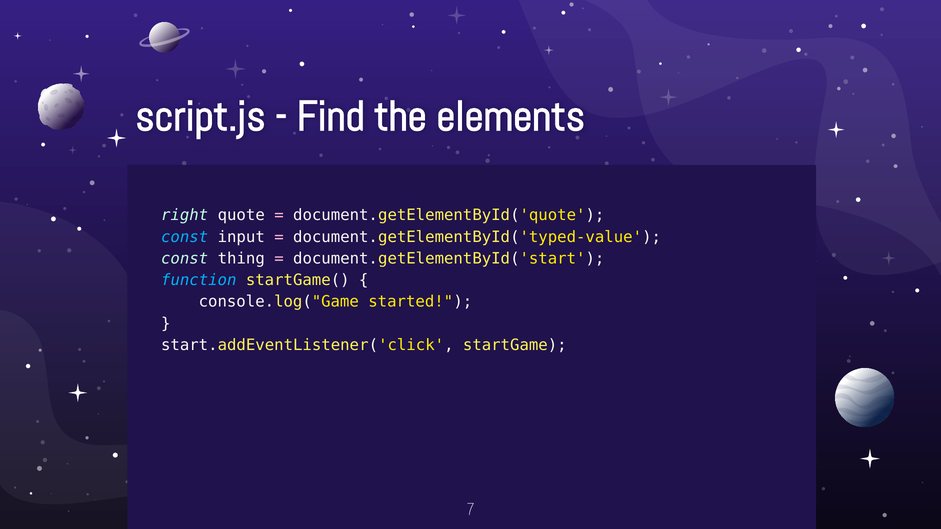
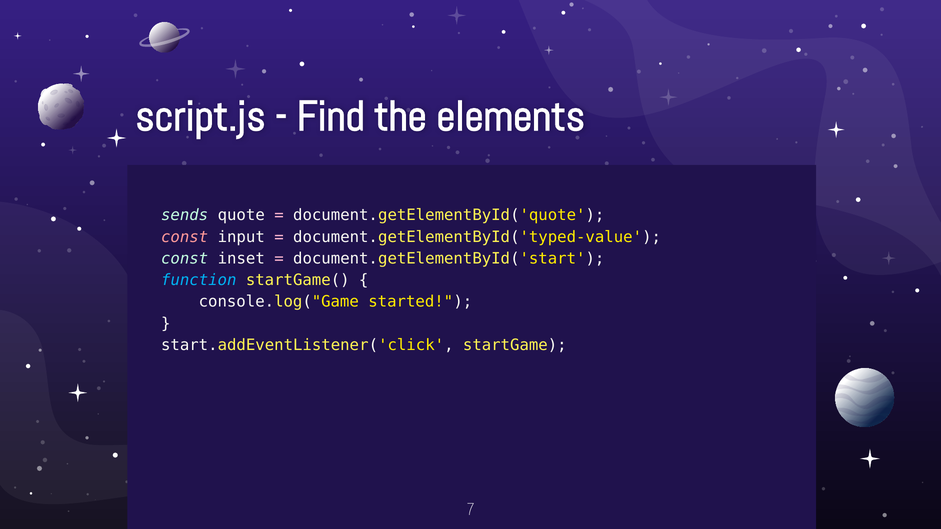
right: right -> sends (185, 215)
const colour: light blue -> pink (185, 237)
thing: thing -> inset (241, 259)
